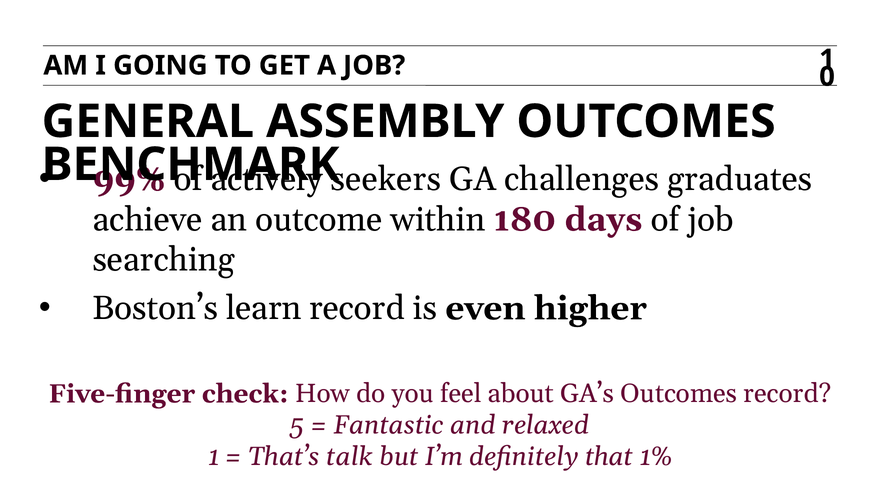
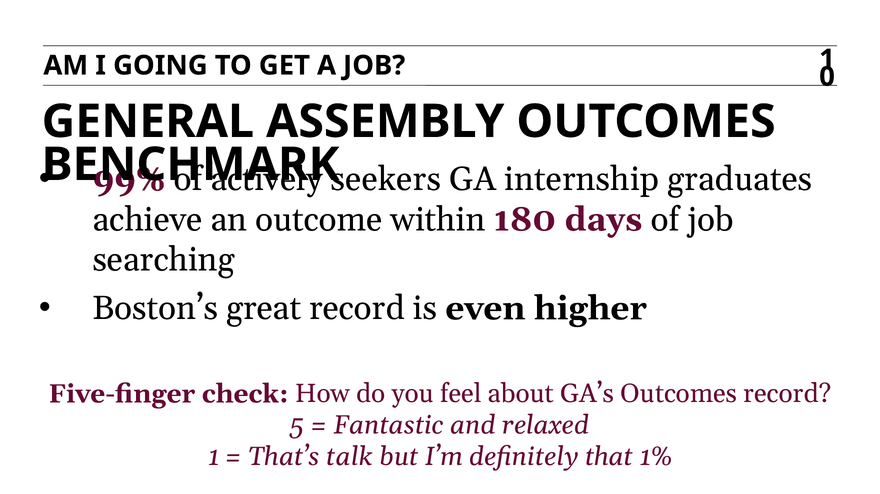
challenges: challenges -> internship (582, 179)
learn: learn -> great (264, 308)
